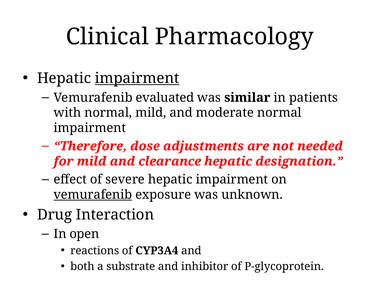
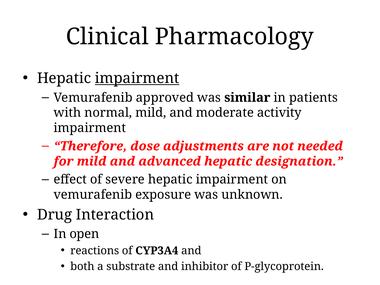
evaluated: evaluated -> approved (165, 98)
moderate normal: normal -> activity (279, 113)
clearance: clearance -> advanced (170, 161)
vemurafenib underline: present -> none (93, 195)
